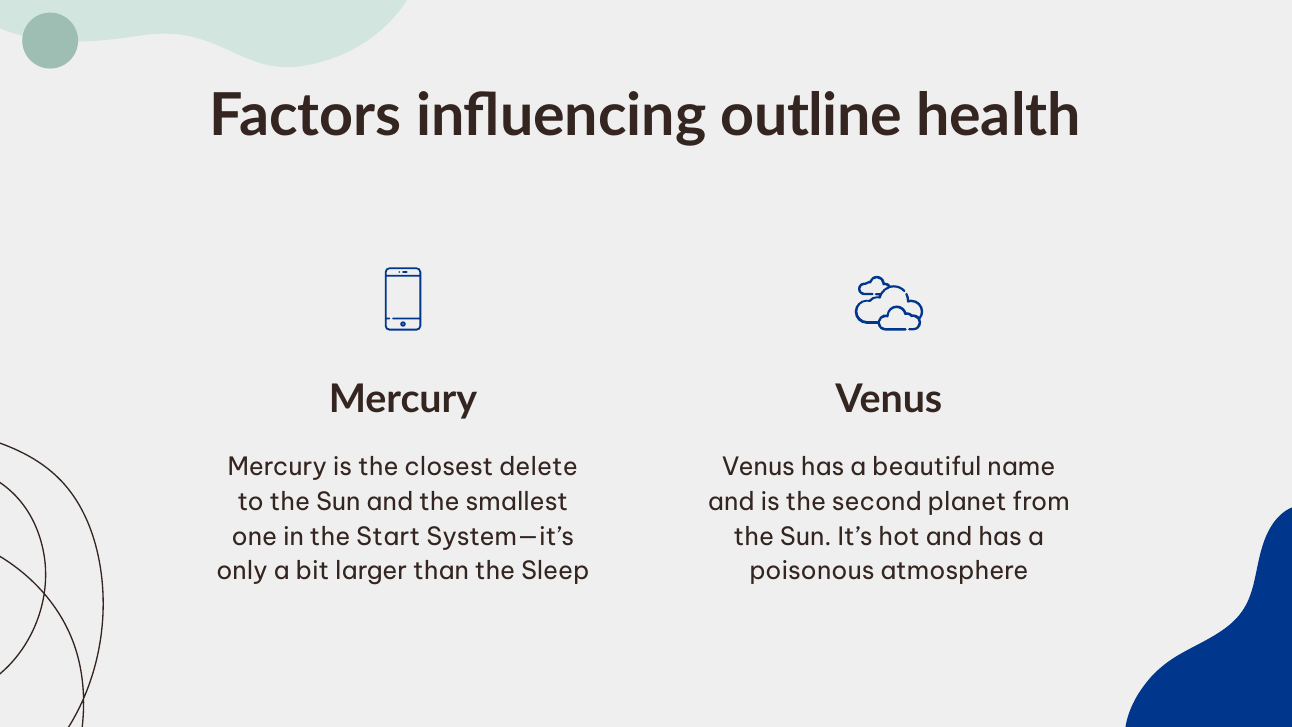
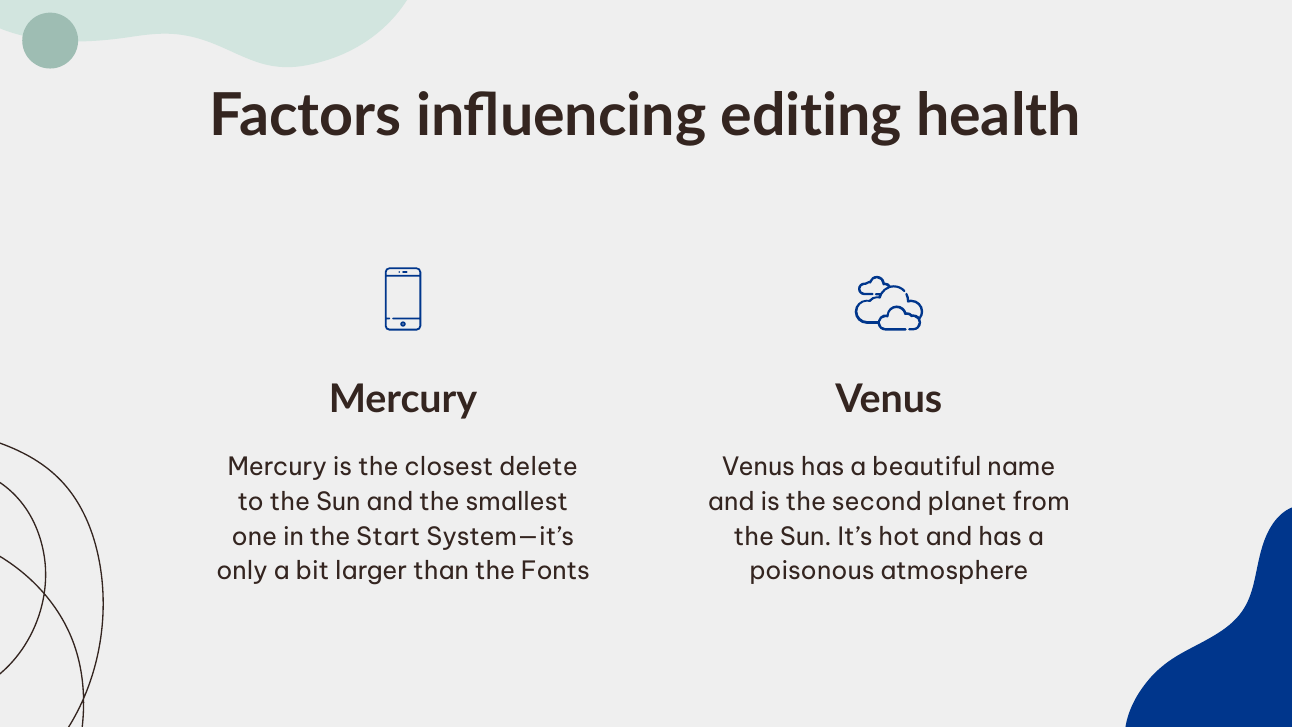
outline: outline -> editing (811, 115)
Sleep: Sleep -> Fonts (555, 571)
